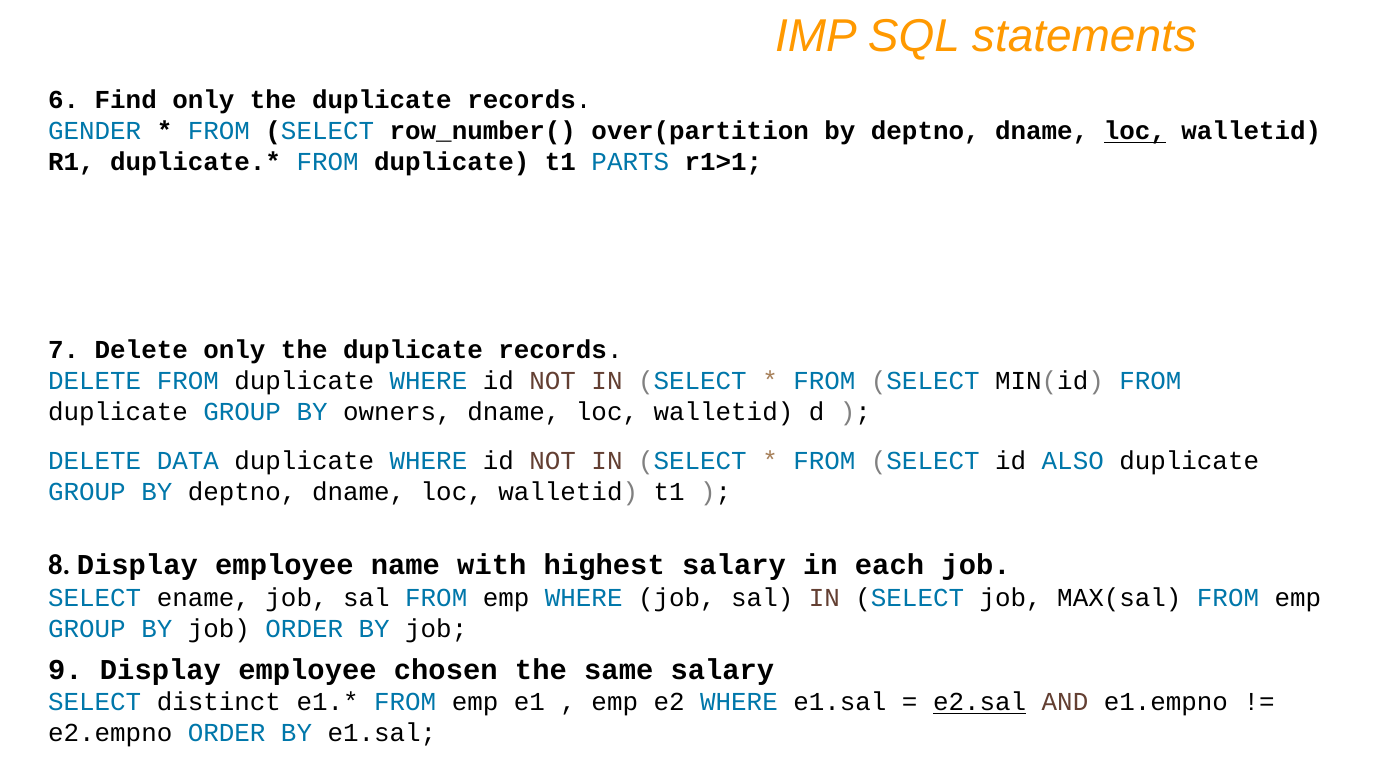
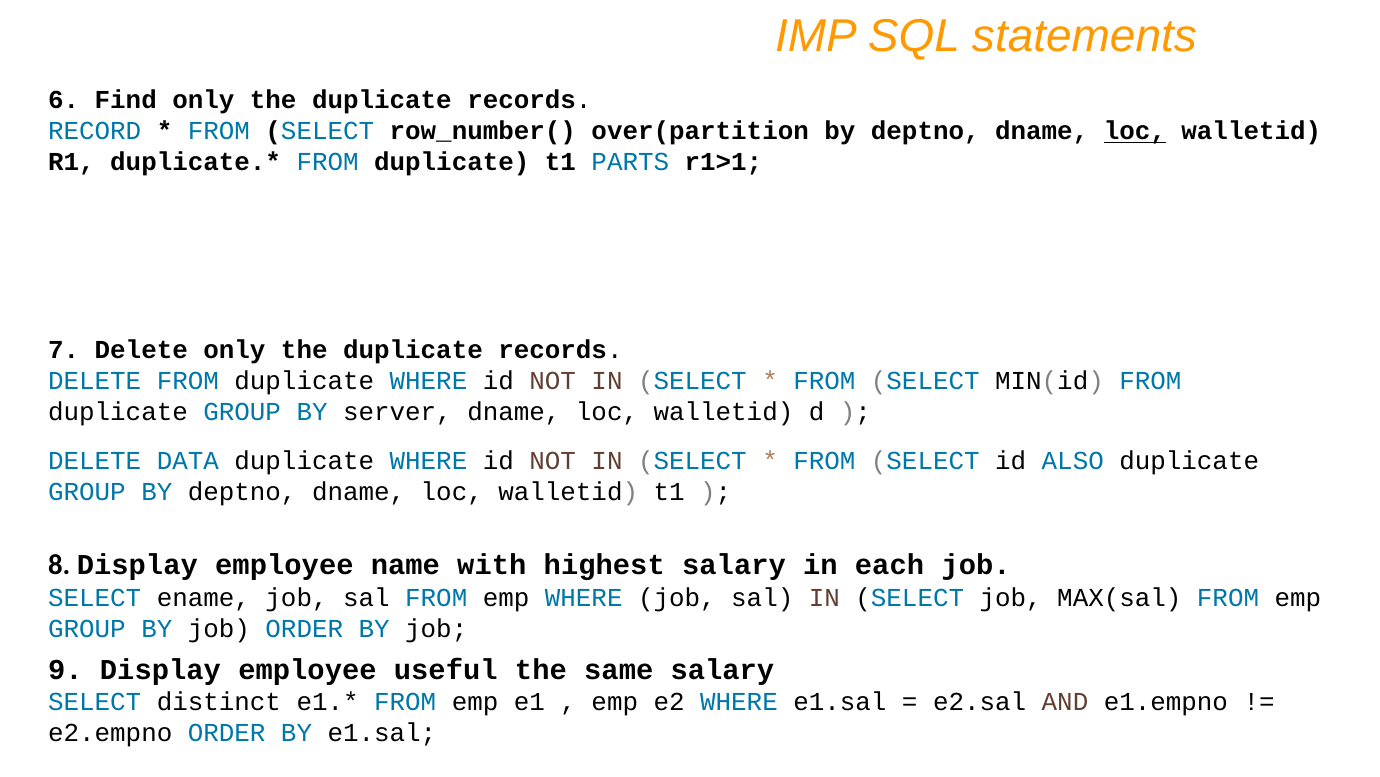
GENDER: GENDER -> RECORD (95, 131)
owners: owners -> server (397, 412)
chosen: chosen -> useful (446, 669)
e2.sal underline: present -> none (980, 702)
